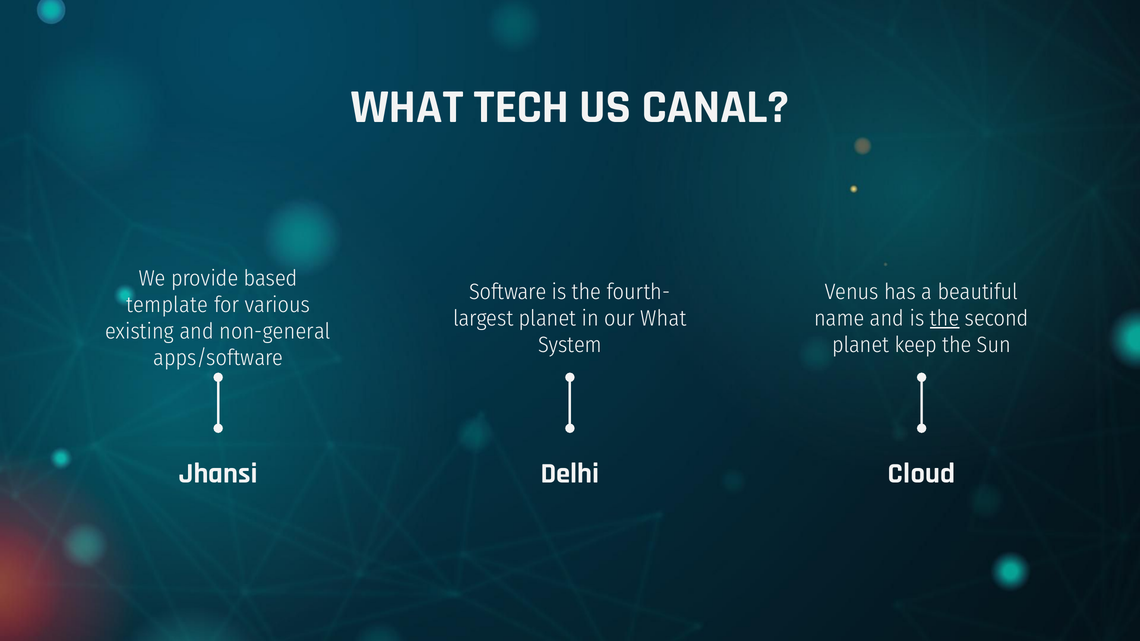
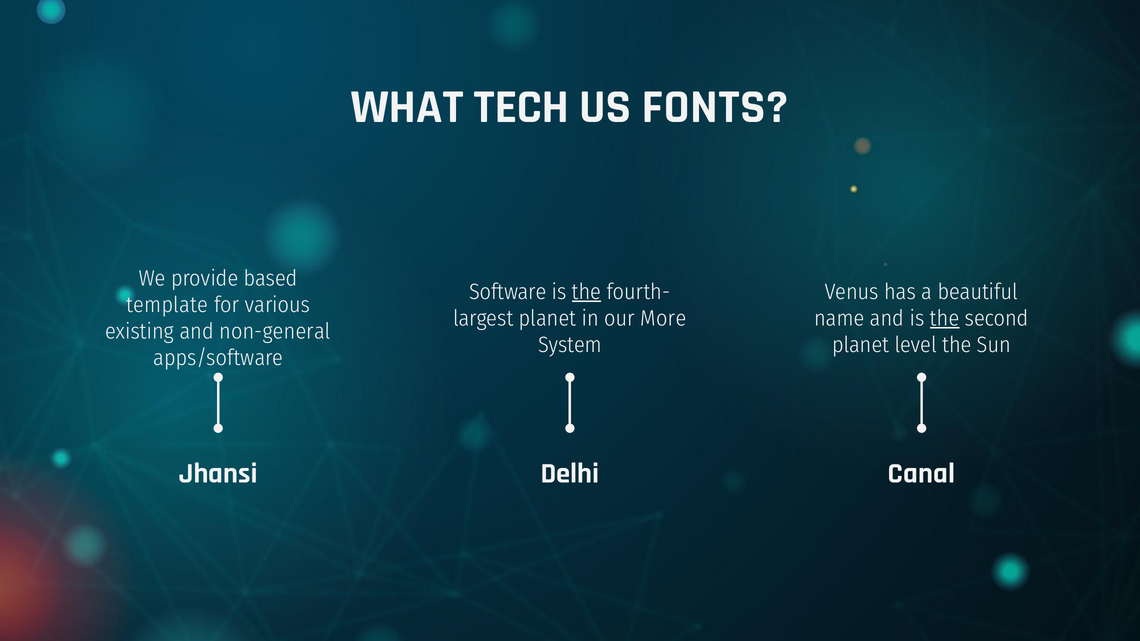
CANAL: CANAL -> FONTS (715, 107)
the underline: none -> present (586, 292)
our What: What -> More (663, 318)
keep: keep -> level (916, 345)
Cloud: Cloud -> Canal (922, 473)
